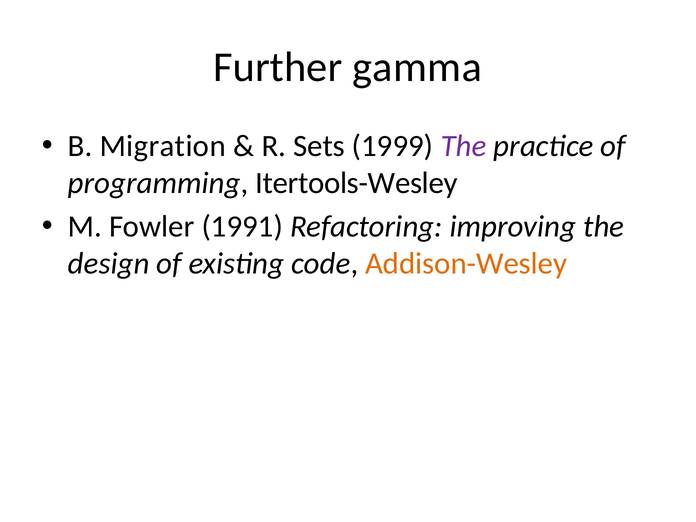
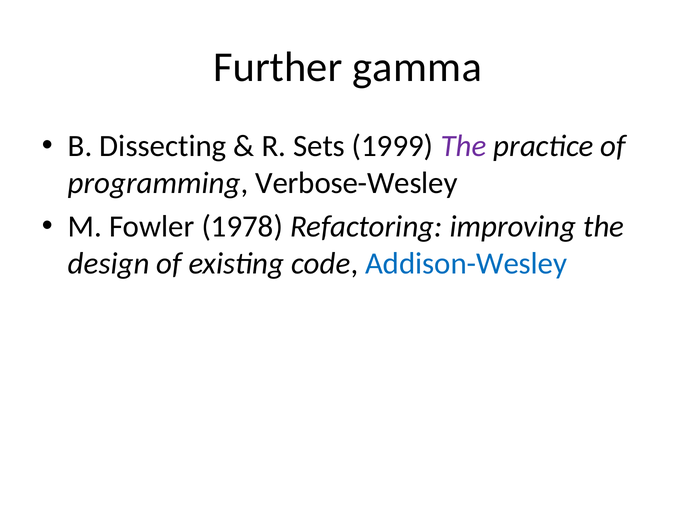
Migration: Migration -> Dissecting (163, 146)
Itertools-Wesley: Itertools-Wesley -> Verbose-Wesley (356, 183)
1991: 1991 -> 1978 (242, 226)
Addison-Wesley colour: orange -> blue (466, 264)
